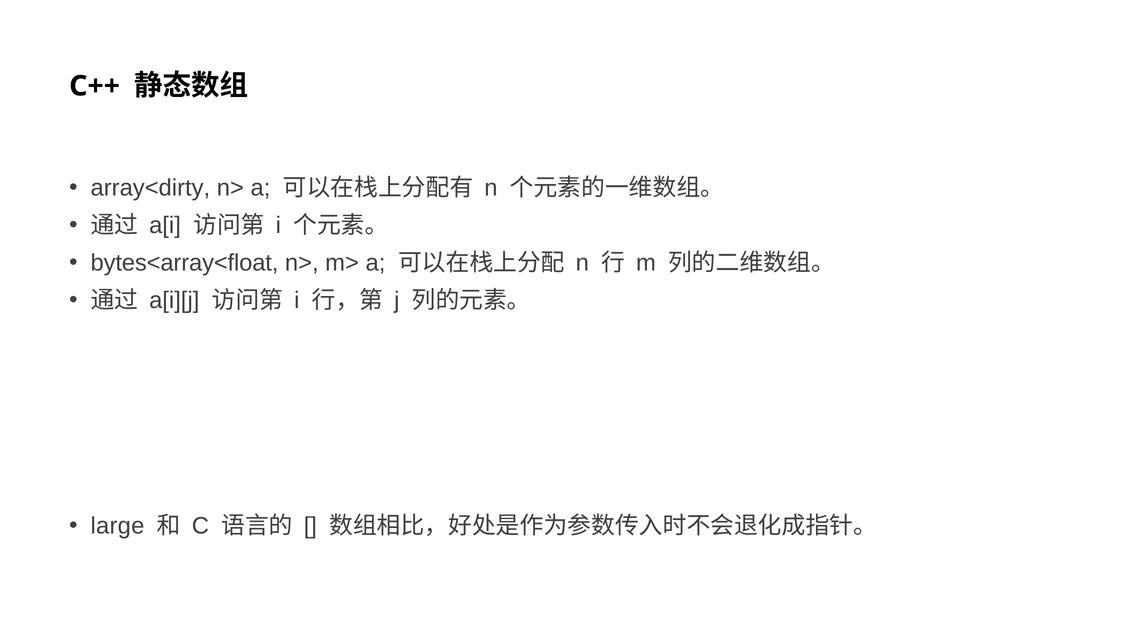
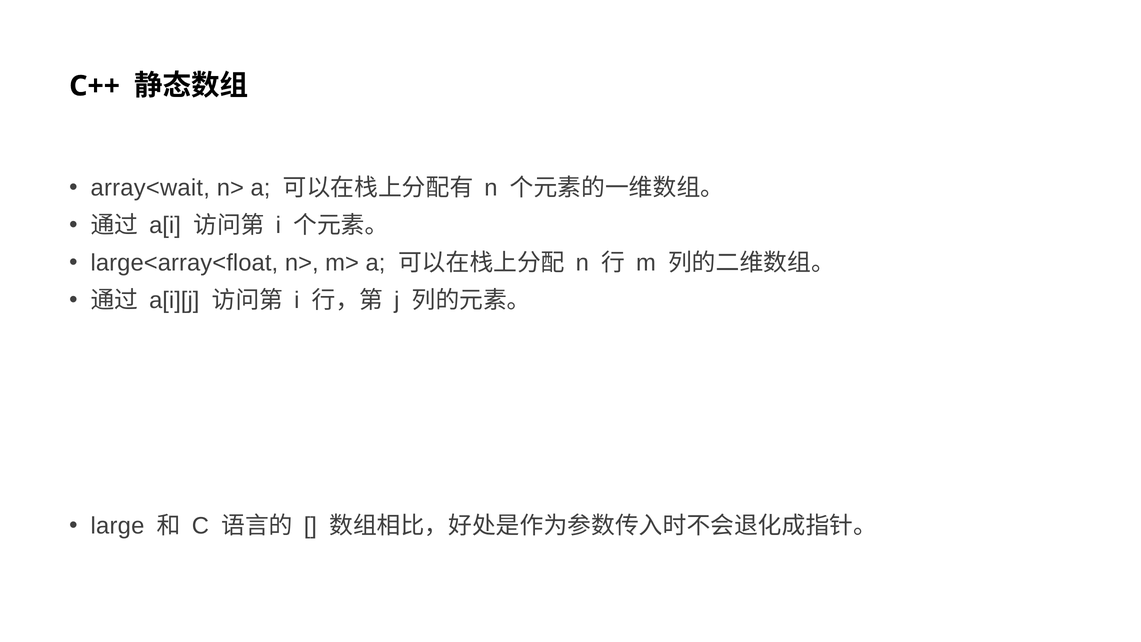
array<dirty: array<dirty -> array<wait (150, 188)
bytes<array<float: bytes<array<float -> large<array<float (184, 263)
